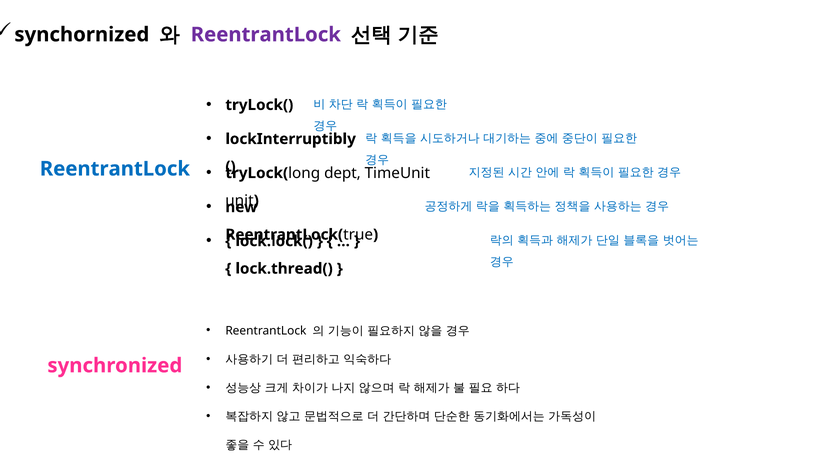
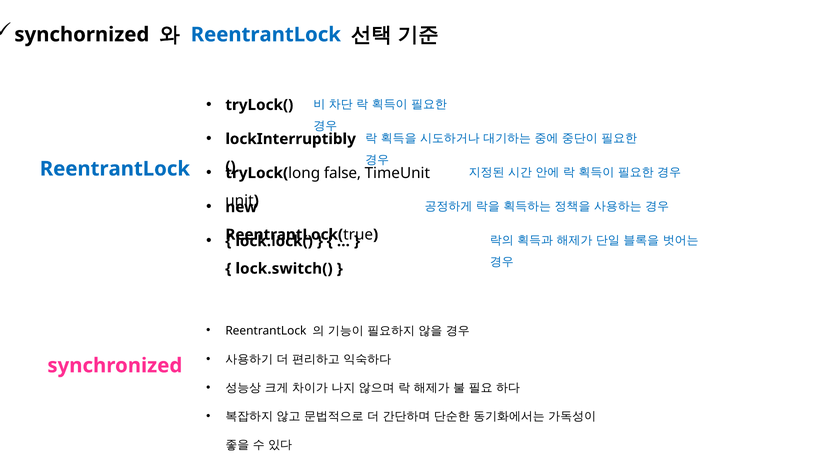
ReentrantLock colour: purple -> blue (266, 35)
dept: dept -> false (343, 173)
lock.thread(: lock.thread( -> lock.switch( (284, 269)
